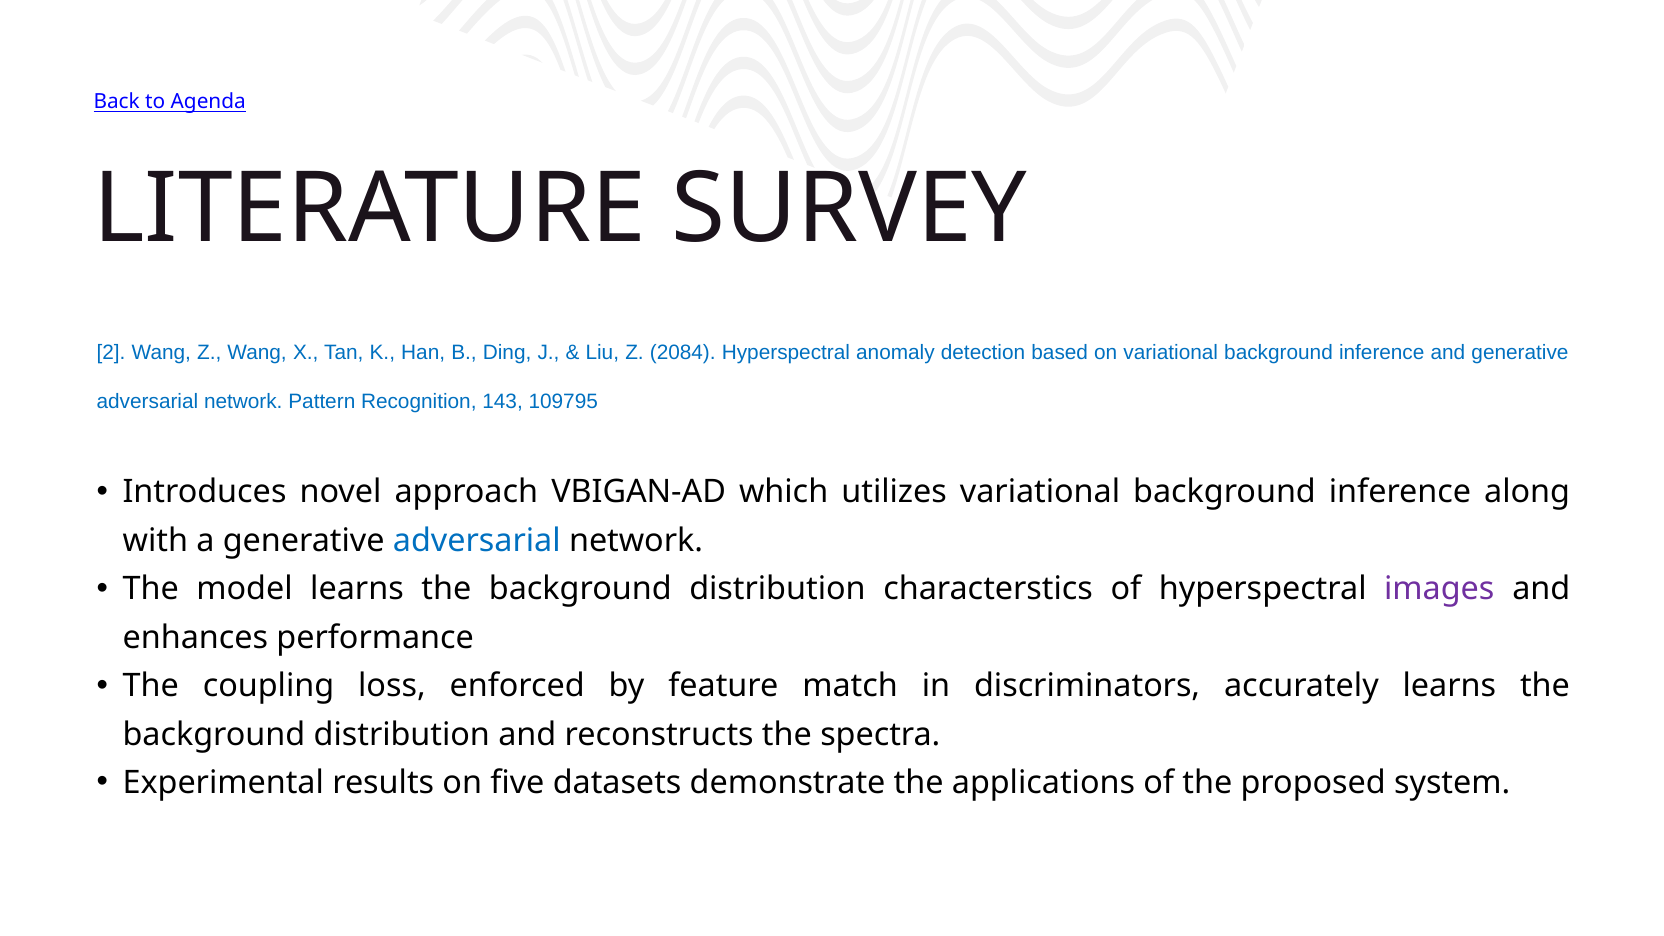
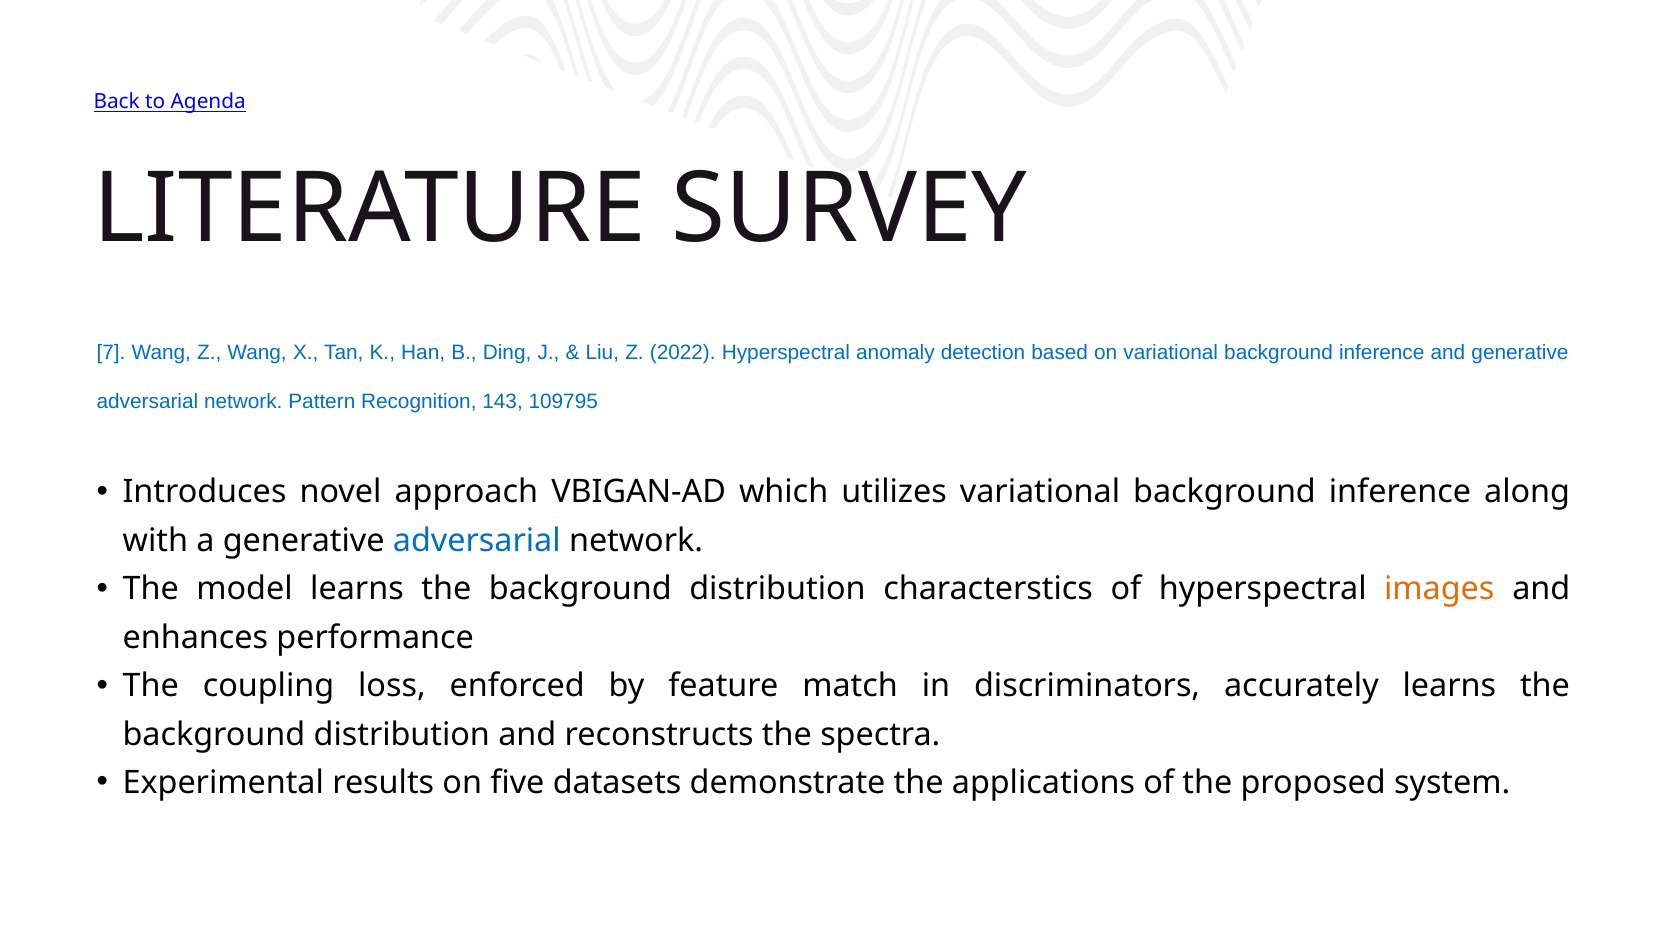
2: 2 -> 7 (111, 353)
2084: 2084 -> 2022 (683, 353)
images colour: purple -> orange (1439, 589)
